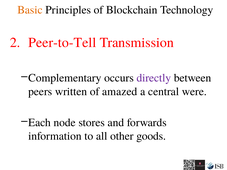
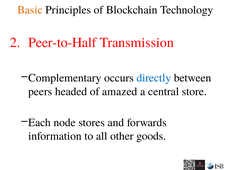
Peer-to-Tell: Peer-to-Tell -> Peer-to-Half (62, 43)
directly colour: purple -> blue (154, 78)
written: written -> headed (71, 92)
were: were -> store (194, 92)
